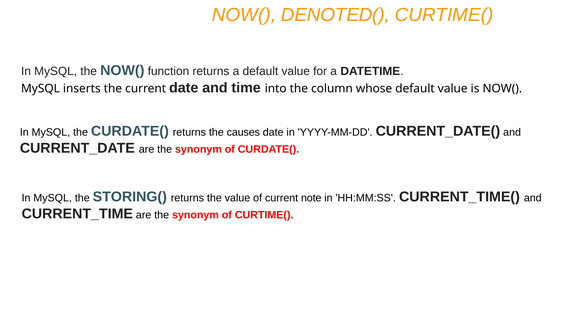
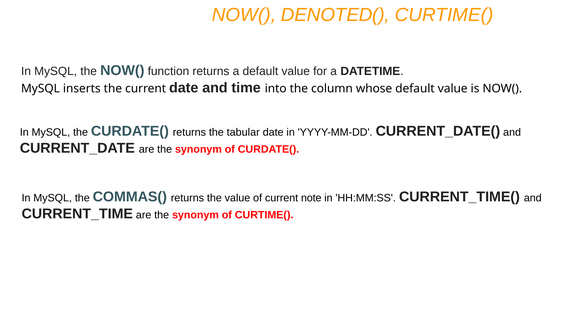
causes: causes -> tabular (243, 132)
STORING(: STORING( -> COMMAS( (130, 197)
